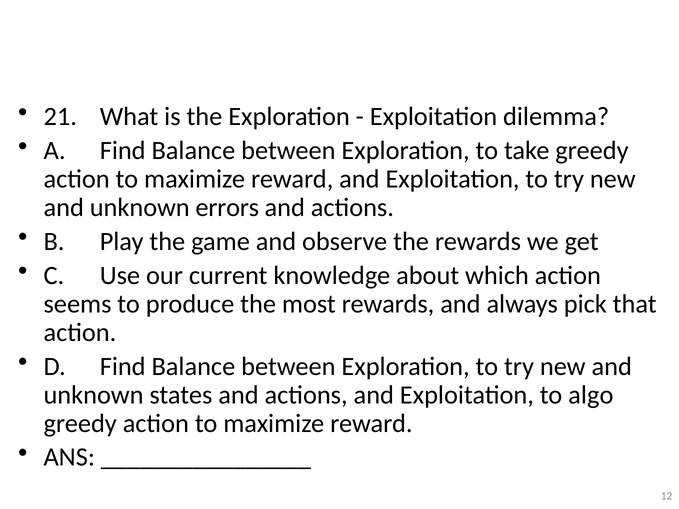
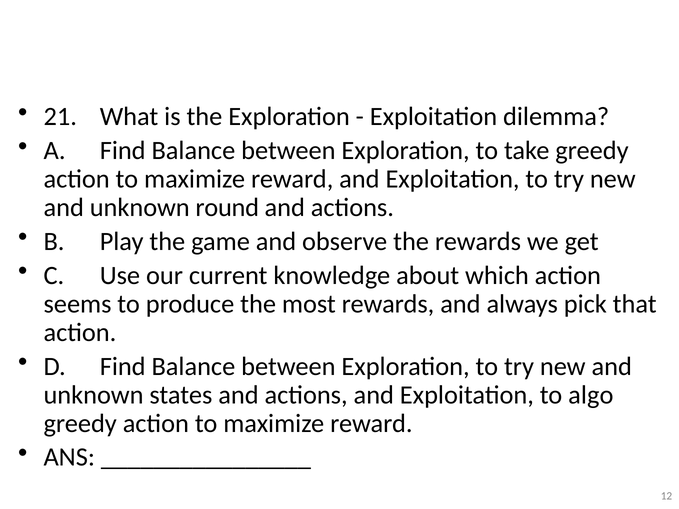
errors: errors -> round (227, 208)
